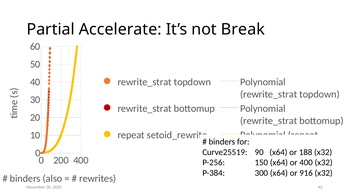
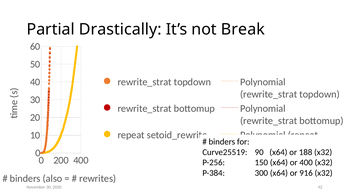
Accelerate: Accelerate -> Drastically (120, 29)
